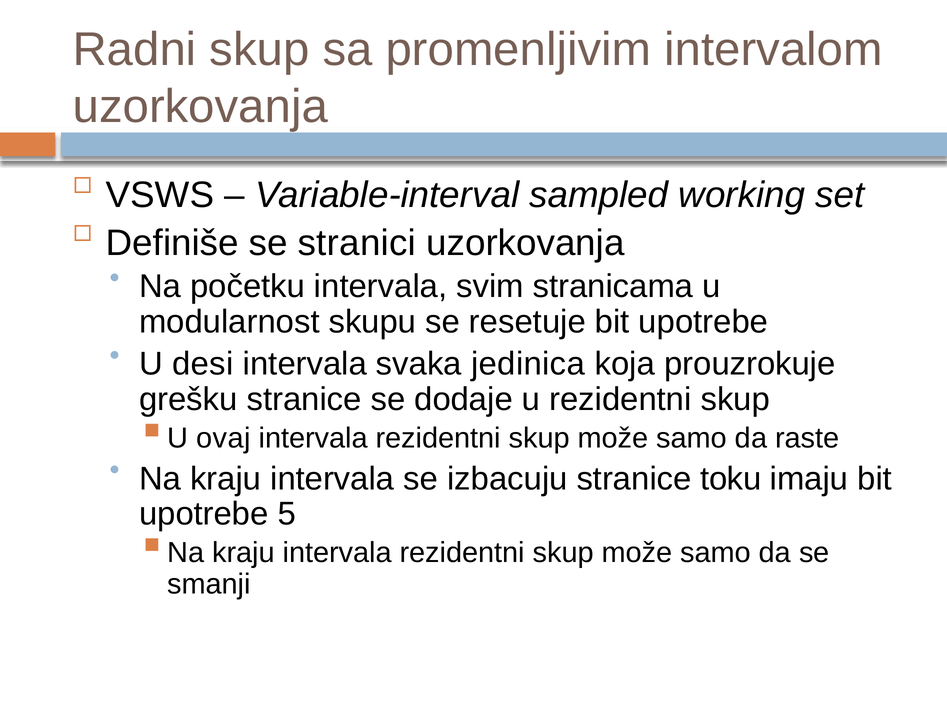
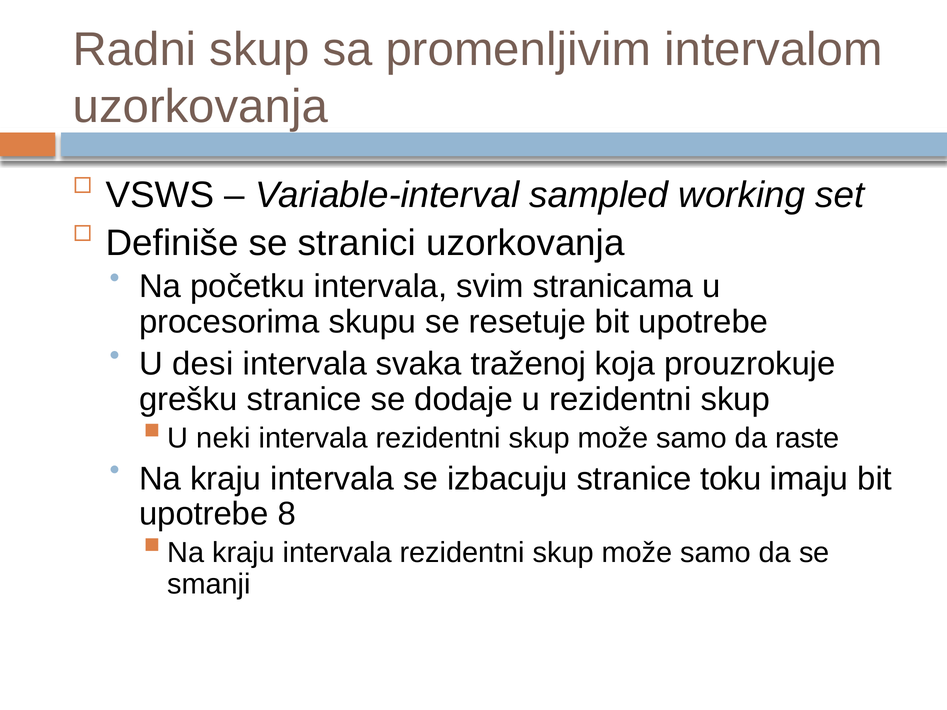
modularnost: modularnost -> procesorima (229, 322)
jedinica: jedinica -> traženoj (528, 364)
ovaj: ovaj -> neki (223, 438)
5: 5 -> 8 (287, 514)
